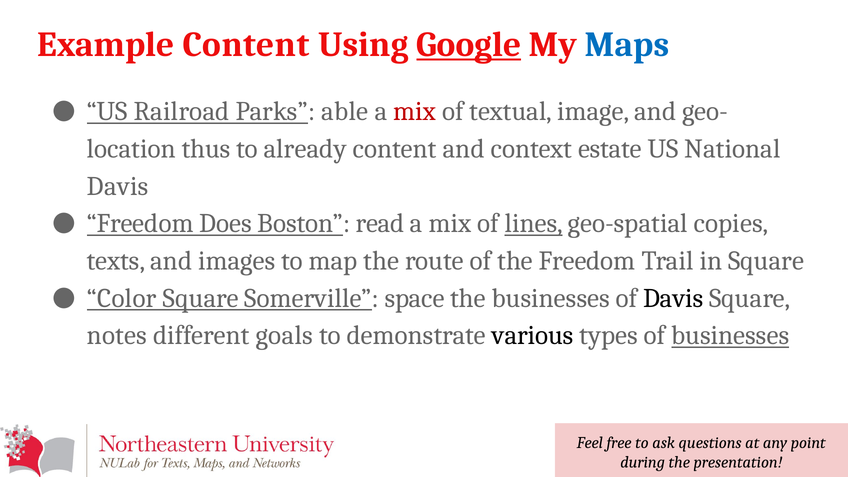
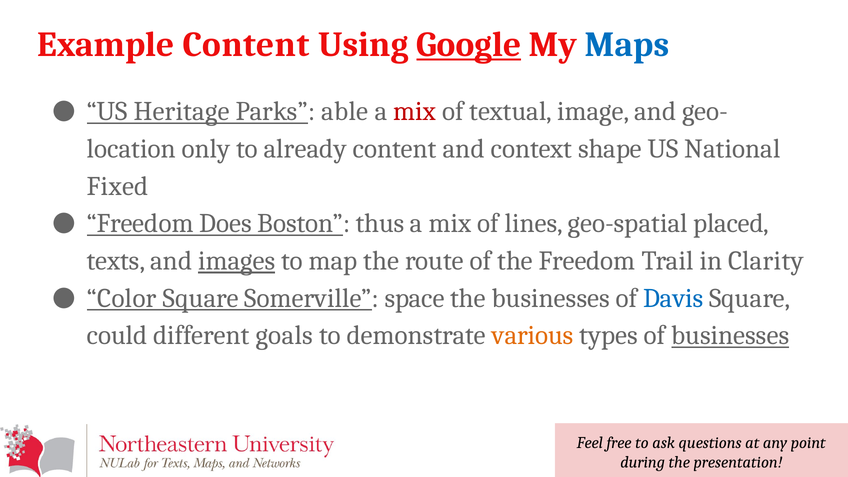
Railroad: Railroad -> Heritage (182, 112)
thus: thus -> only (206, 149)
estate: estate -> shape (610, 149)
Davis: Davis -> Fixed (118, 186)
read: read -> thus (380, 224)
lines underline: present -> none (534, 224)
copies: copies -> placed (731, 224)
images underline: none -> present (237, 261)
in Square: Square -> Clarity (766, 261)
Davis colour: black -> blue (673, 298)
notes: notes -> could (117, 336)
various colour: black -> orange (533, 336)
